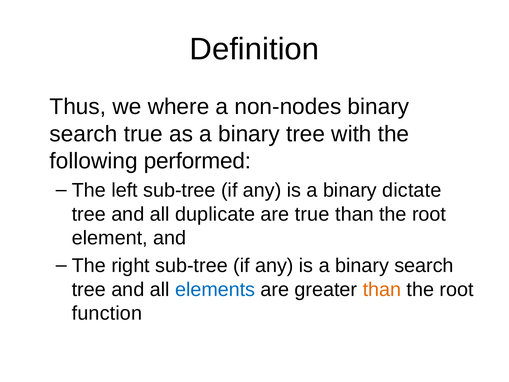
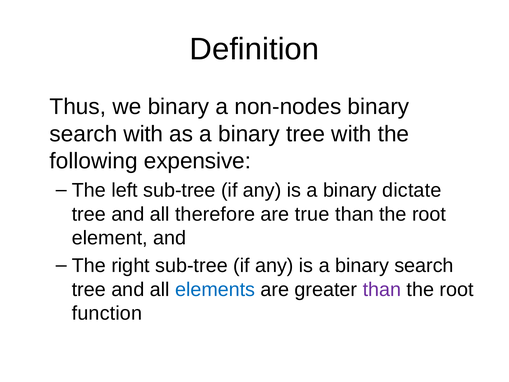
we where: where -> binary (178, 107)
search true: true -> with (143, 134)
performed: performed -> expensive (197, 161)
duplicate: duplicate -> therefore (215, 214)
than colour: orange -> purple (382, 289)
